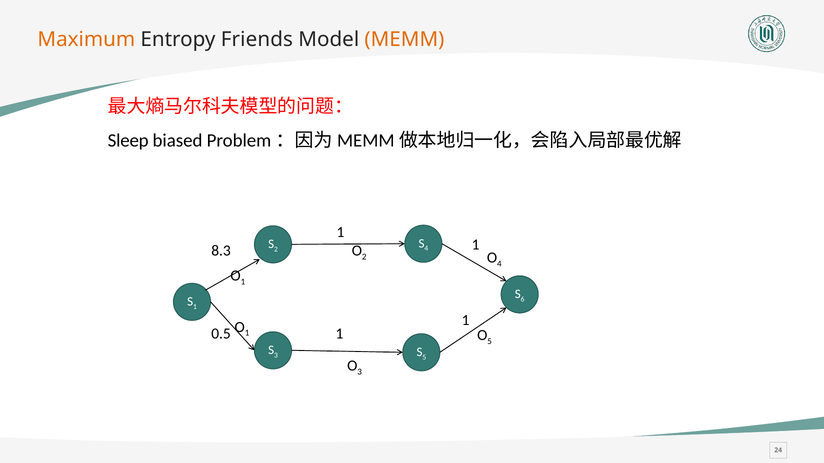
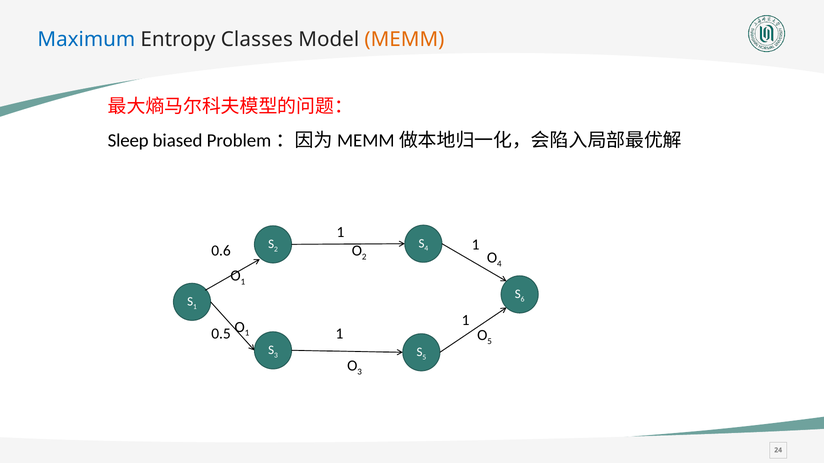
Maximum colour: orange -> blue (86, 40)
Friends: Friends -> Classes (257, 40)
8.3: 8.3 -> 0.6 (221, 251)
